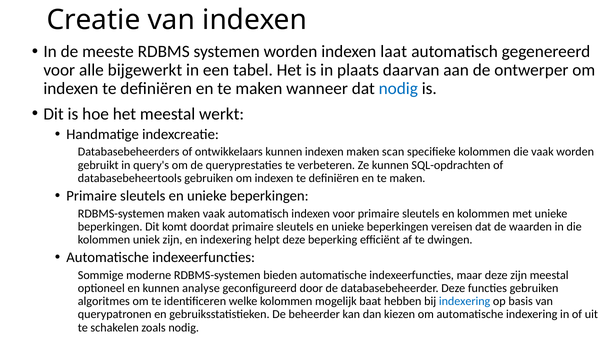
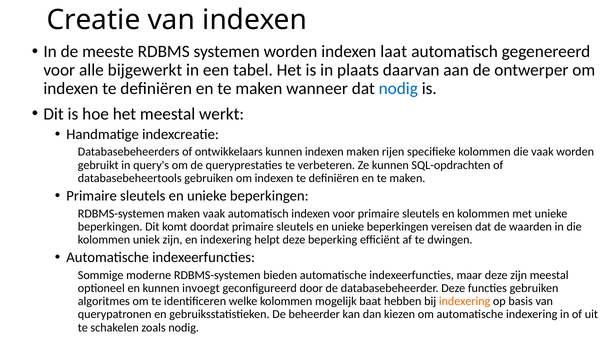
scan: scan -> rijen (393, 152)
analyse: analyse -> invoegt (201, 288)
indexering colour: blue -> orange (465, 301)
